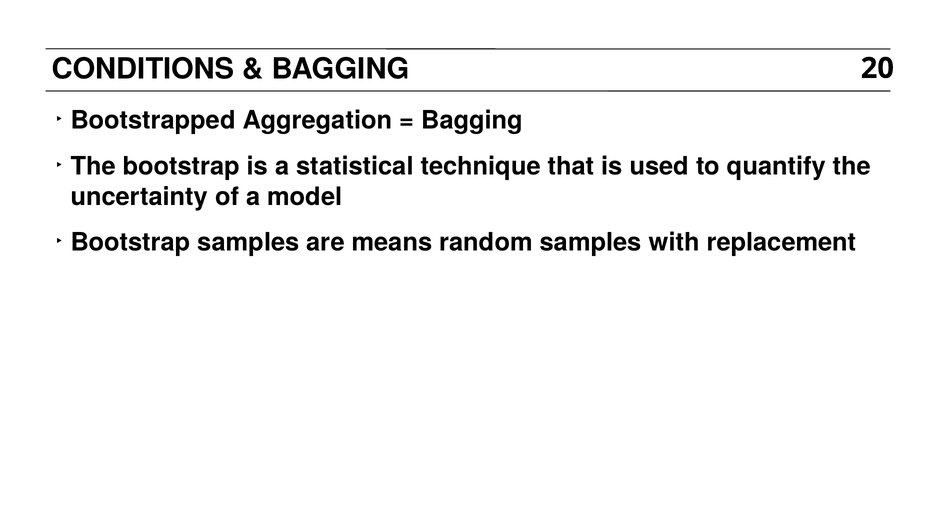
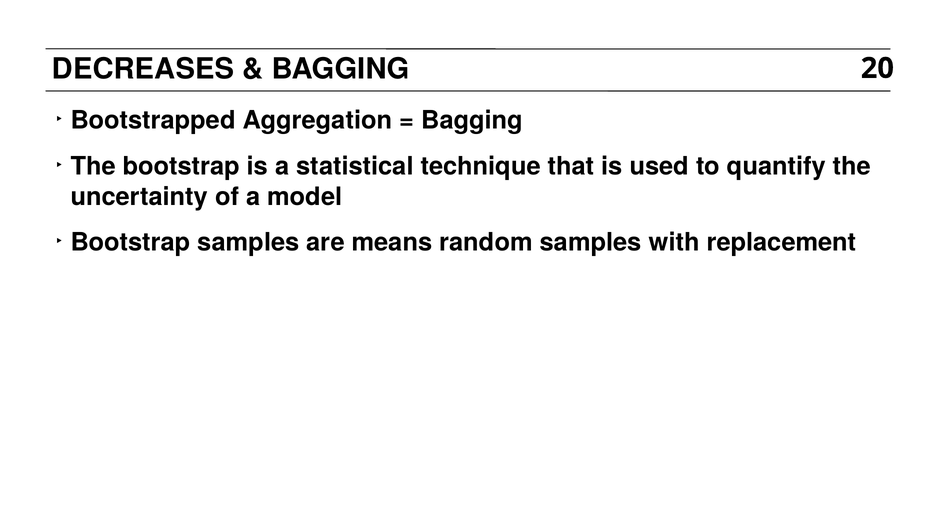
CONDITIONS: CONDITIONS -> DECREASES (143, 69)
